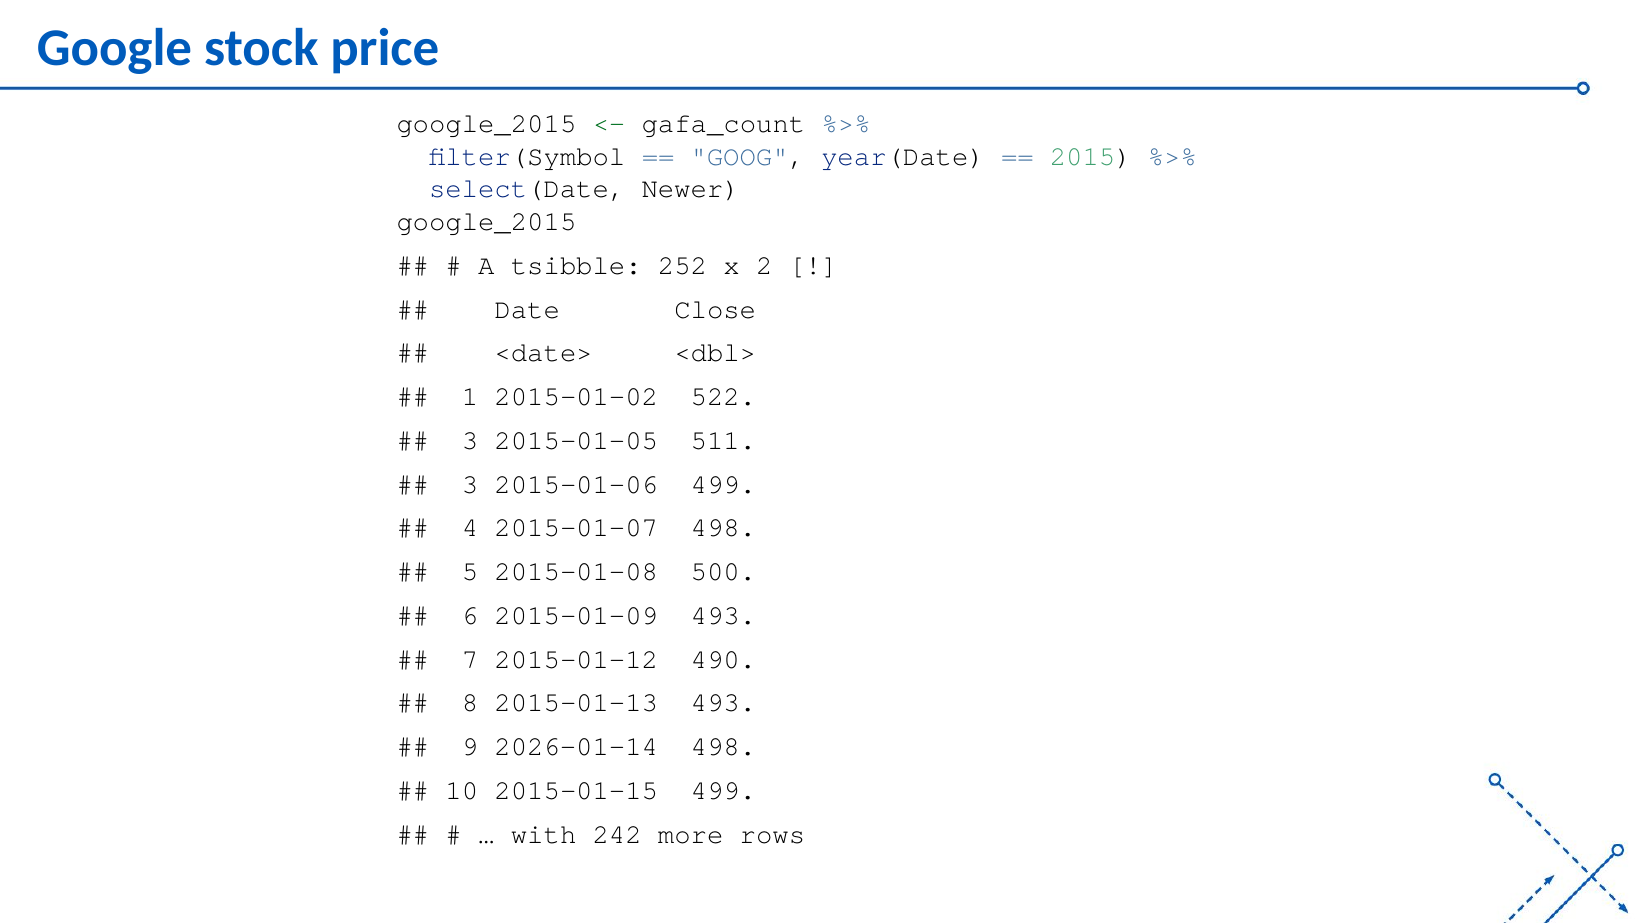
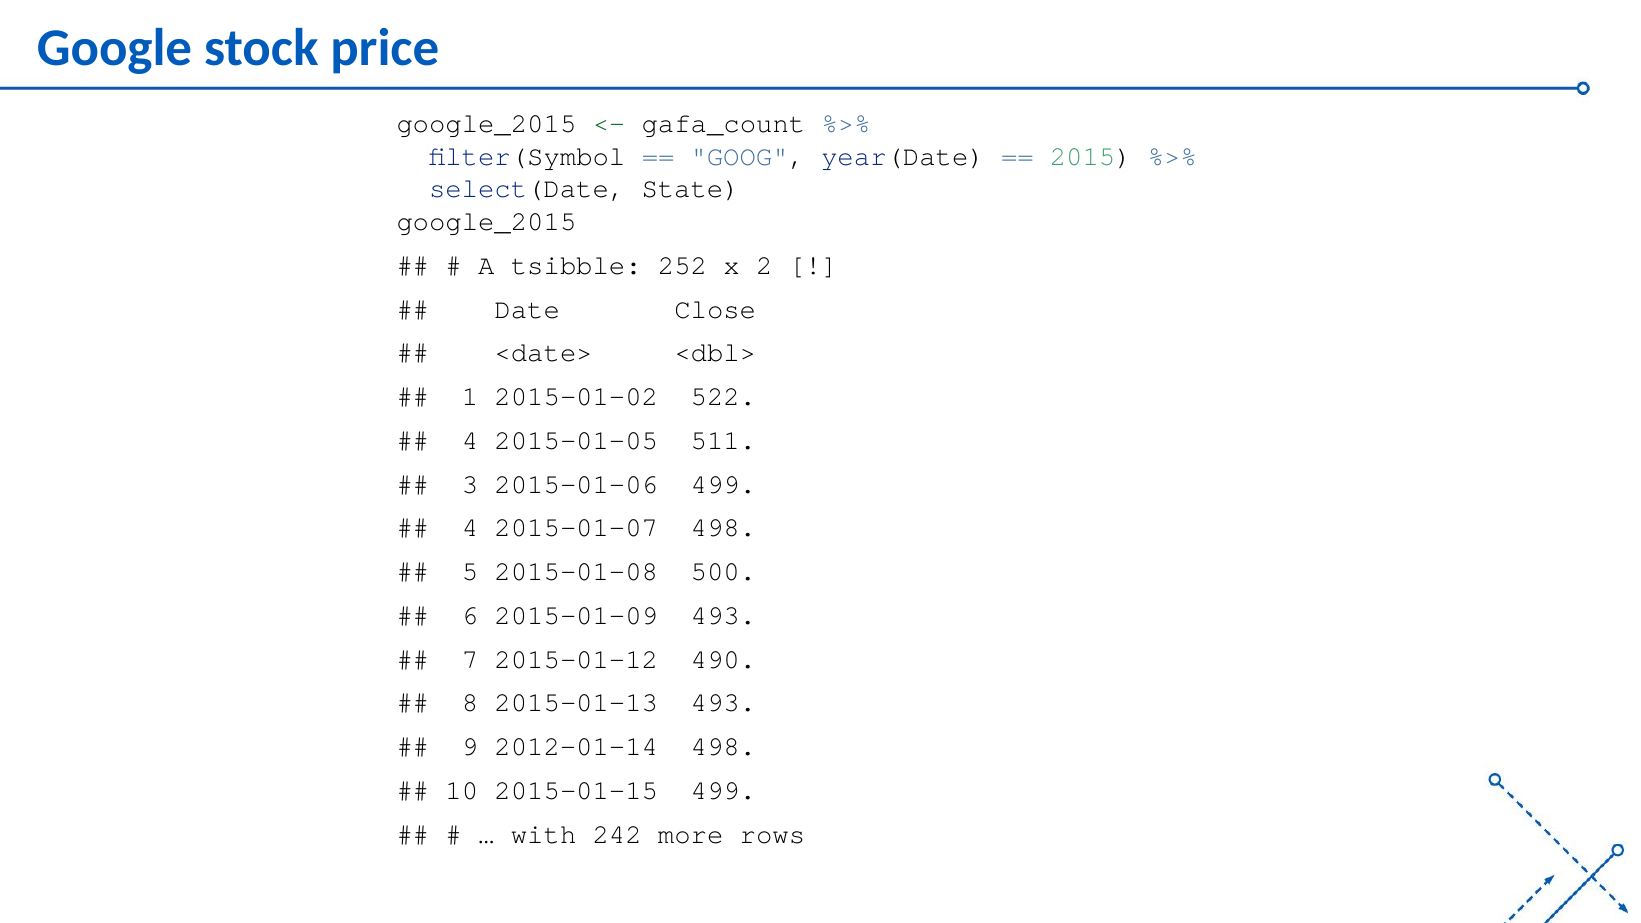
Newer: Newer -> State (691, 189)
3: 3 -> 4 (470, 440)
2026-01-14: 2026-01-14 -> 2012-01-14 (576, 747)
